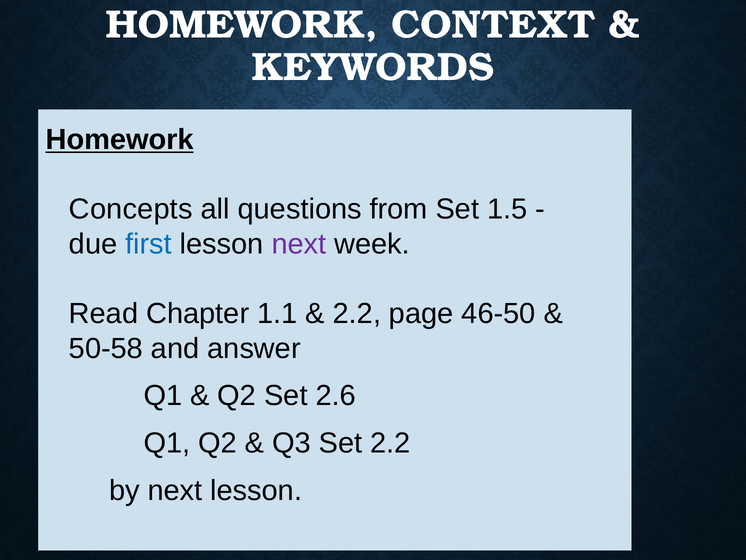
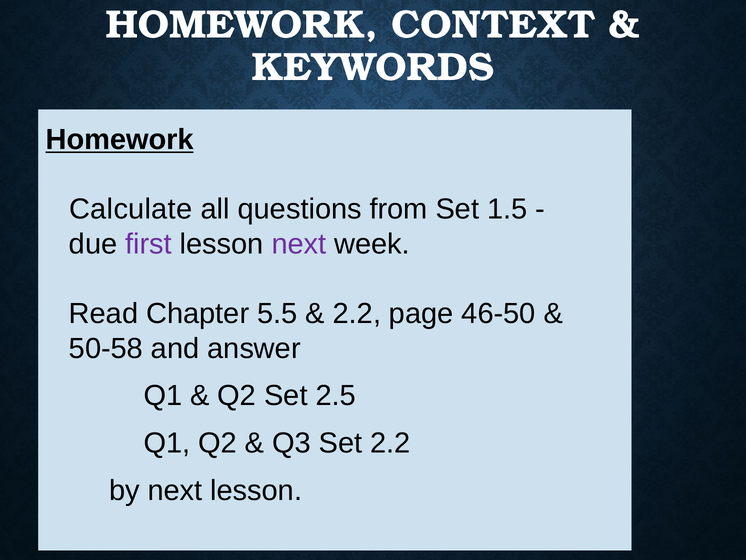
Concepts: Concepts -> Calculate (131, 209)
first colour: blue -> purple (149, 244)
1.1: 1.1 -> 5.5 (277, 313)
2.6: 2.6 -> 2.5 (336, 395)
